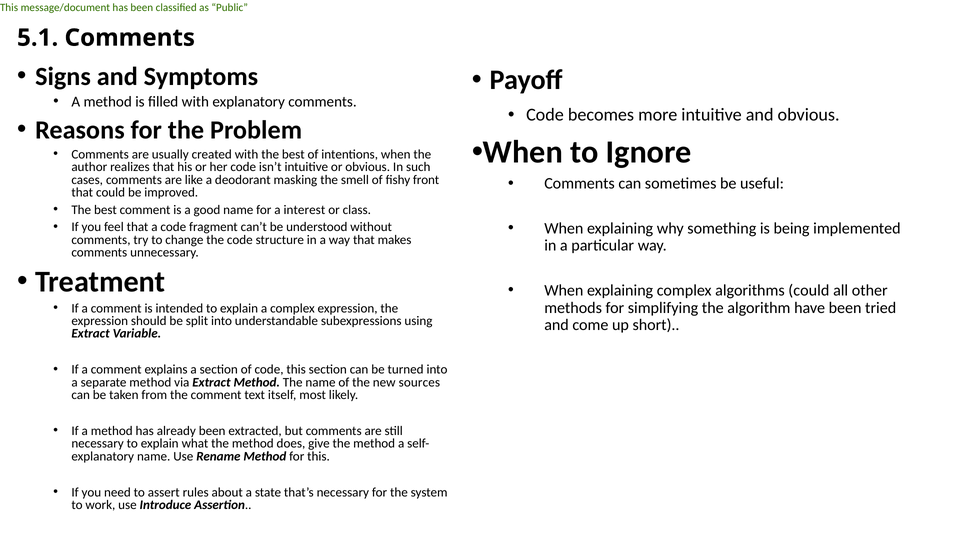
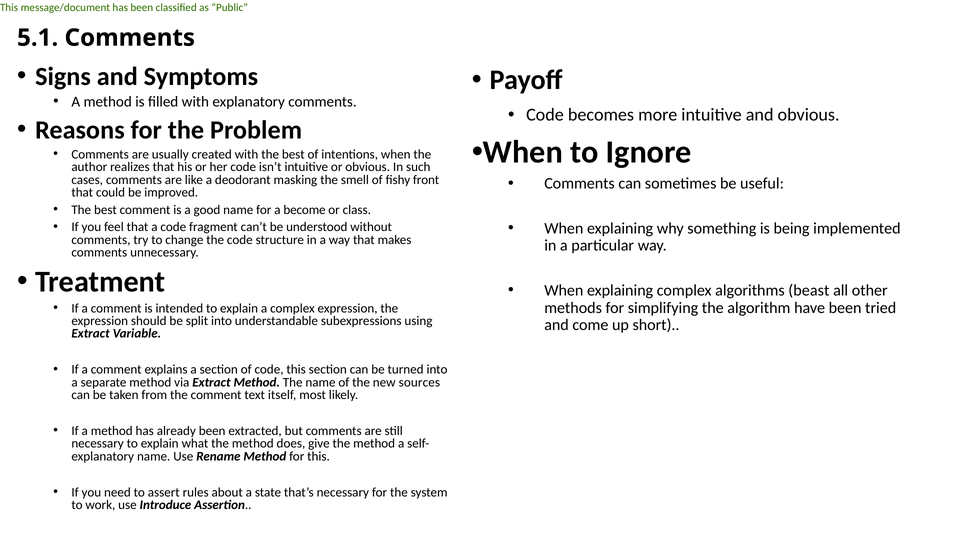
interest: interest -> become (305, 210)
algorithms could: could -> beast (809, 290)
